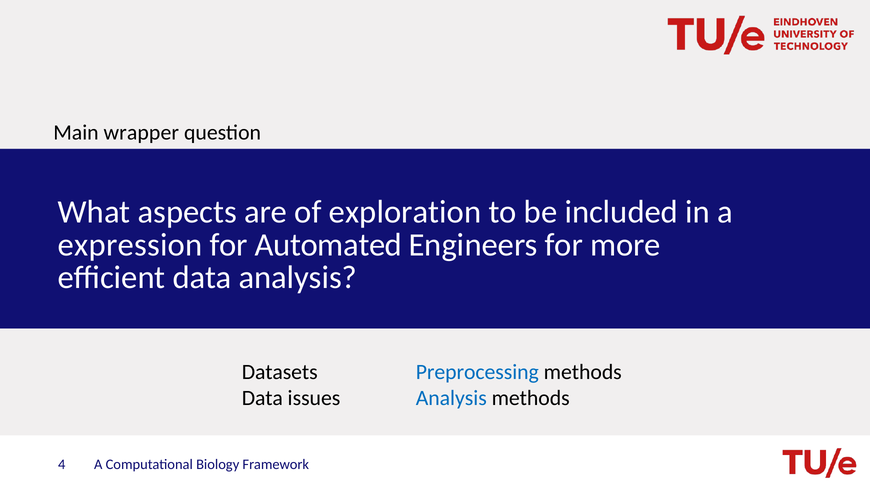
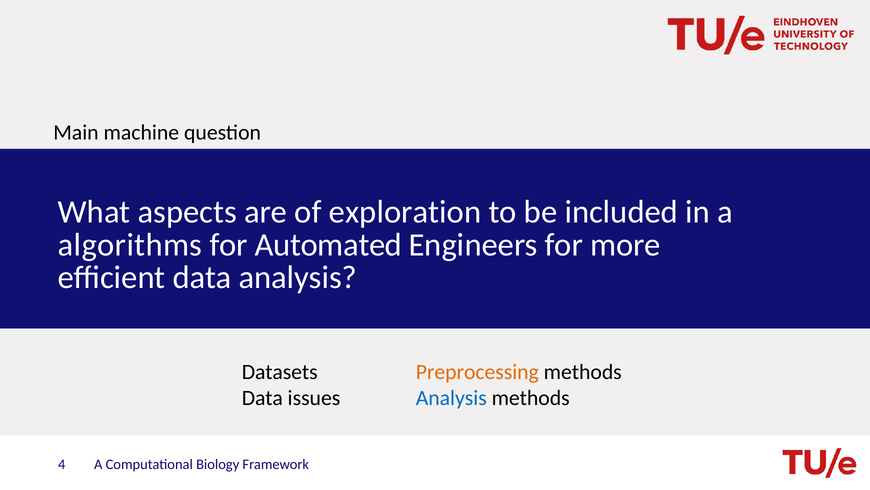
wrapper: wrapper -> machine (141, 132)
expression: expression -> algorithms (130, 245)
Preprocessing colour: blue -> orange (477, 372)
